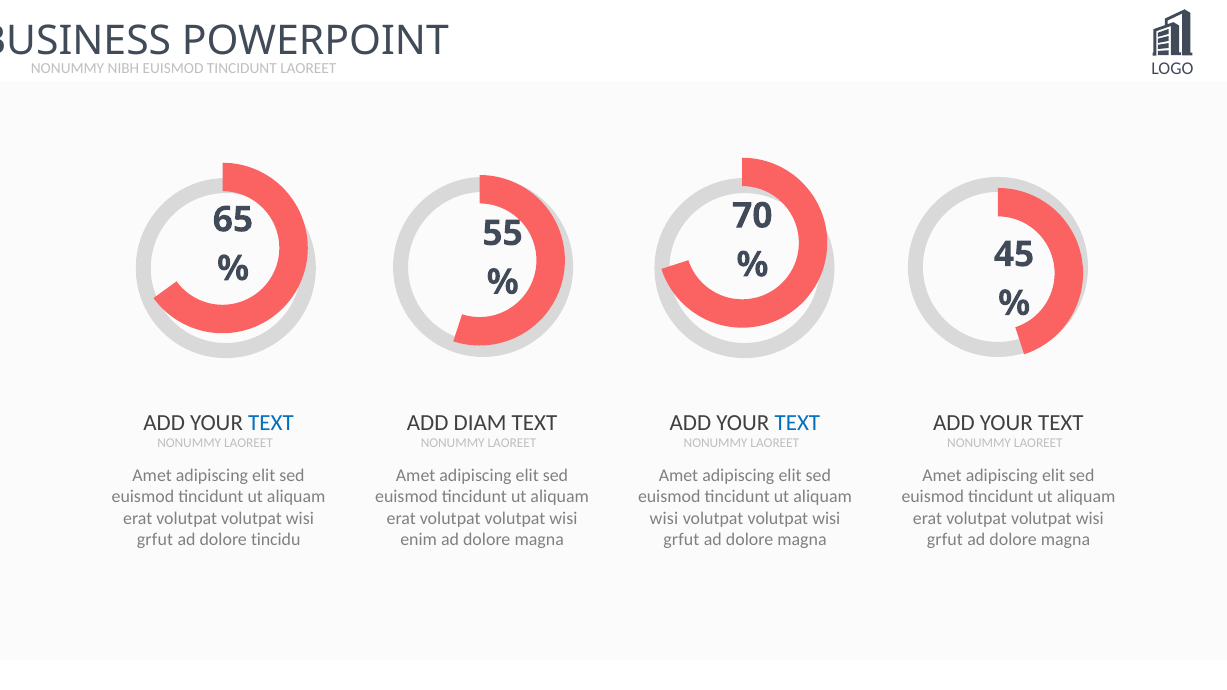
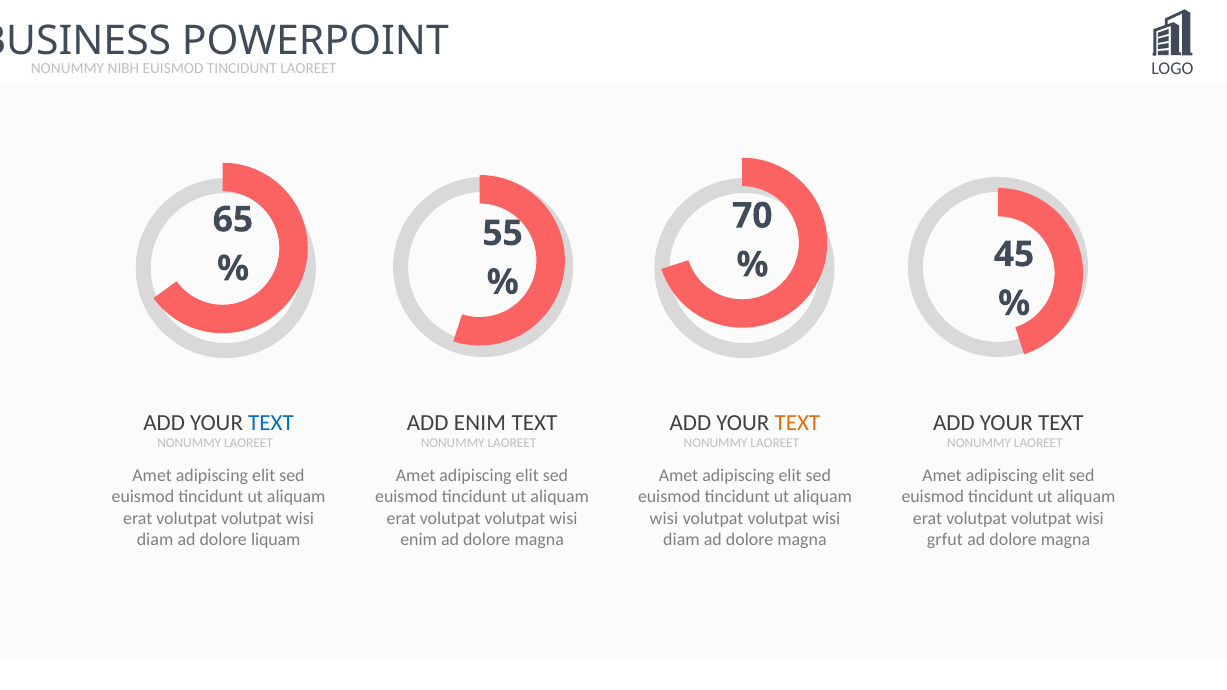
ADD DIAM: DIAM -> ENIM (480, 423)
TEXT colour: blue -> orange (797, 423)
grfut: grfut -> diam (155, 540)
tincidu: tincidu -> liquam (276, 540)
grfut: grfut -> diam (681, 540)
